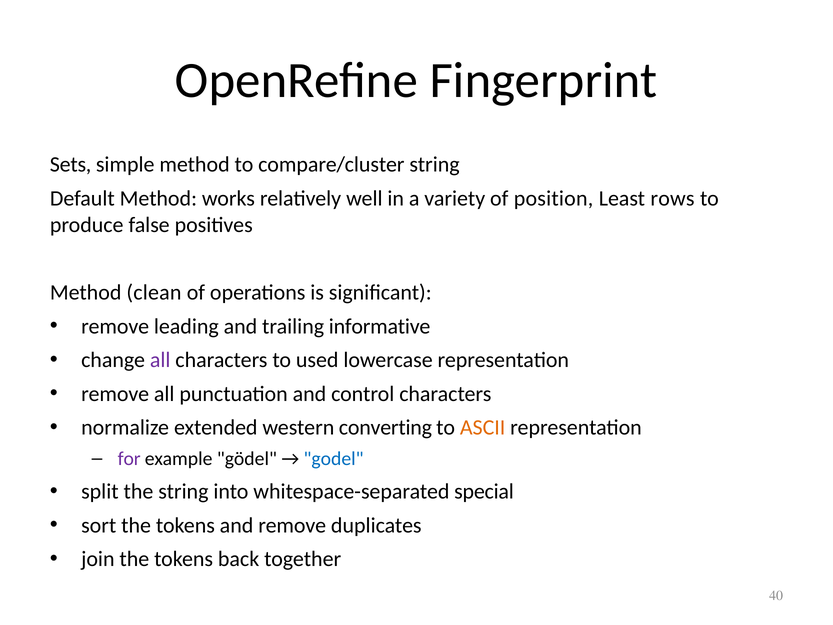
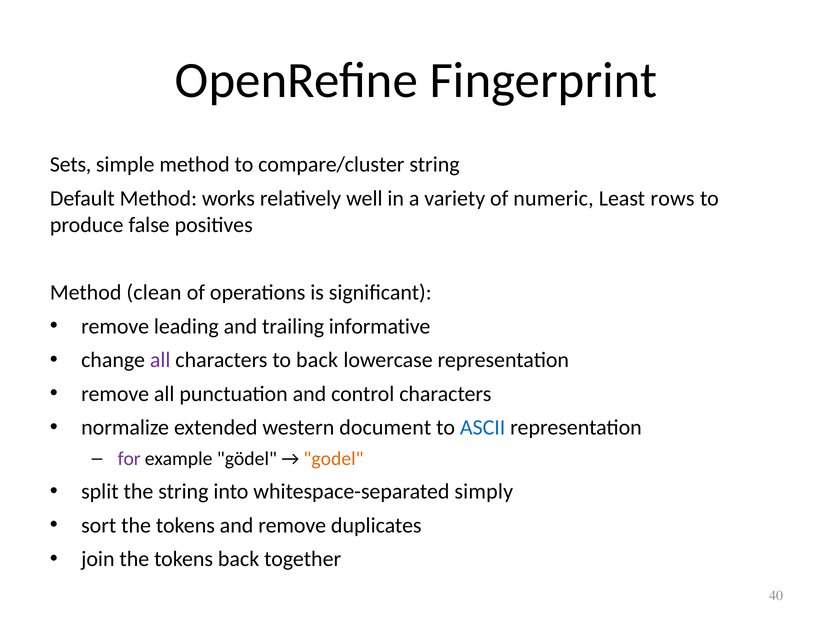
position: position -> numeric (554, 198)
to used: used -> back (317, 360)
converting: converting -> document (385, 427)
ASCII colour: orange -> blue (483, 427)
godel colour: blue -> orange (334, 459)
special: special -> simply (484, 491)
